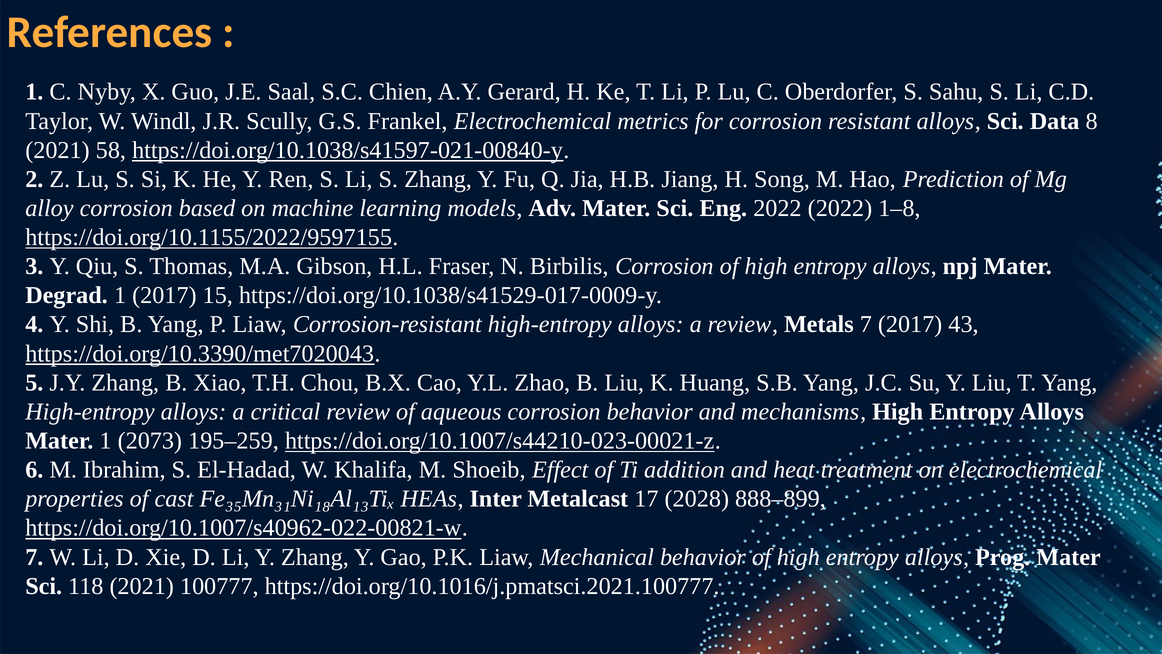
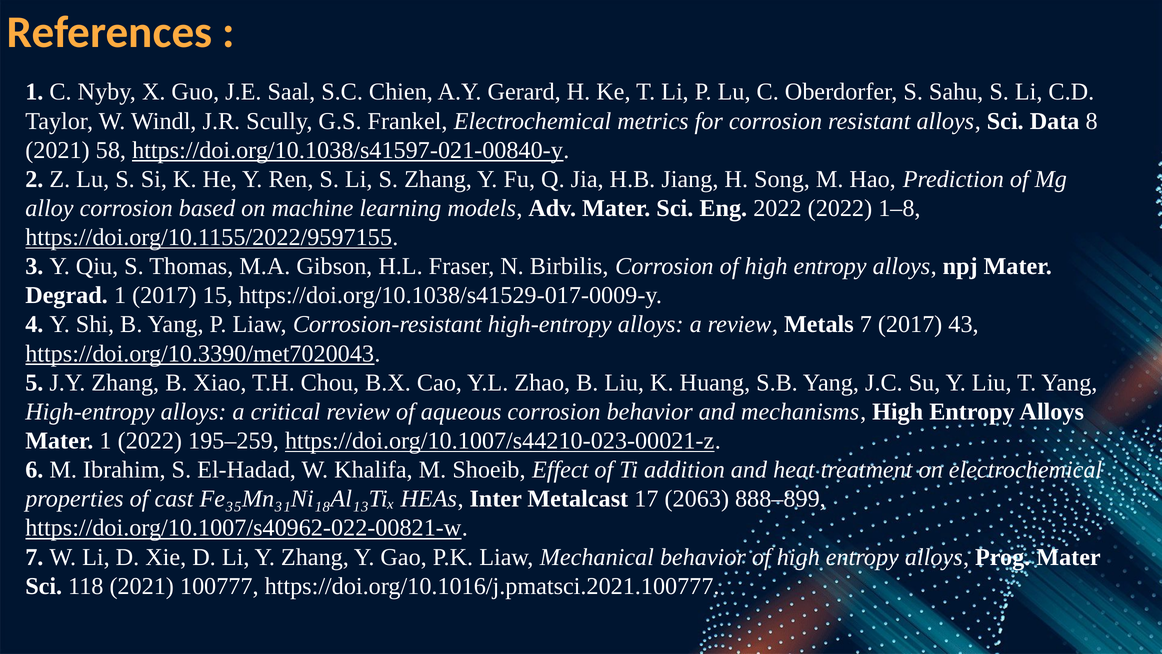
1 2073: 2073 -> 2022 (150, 441)
2028: 2028 -> 2063 (697, 499)
